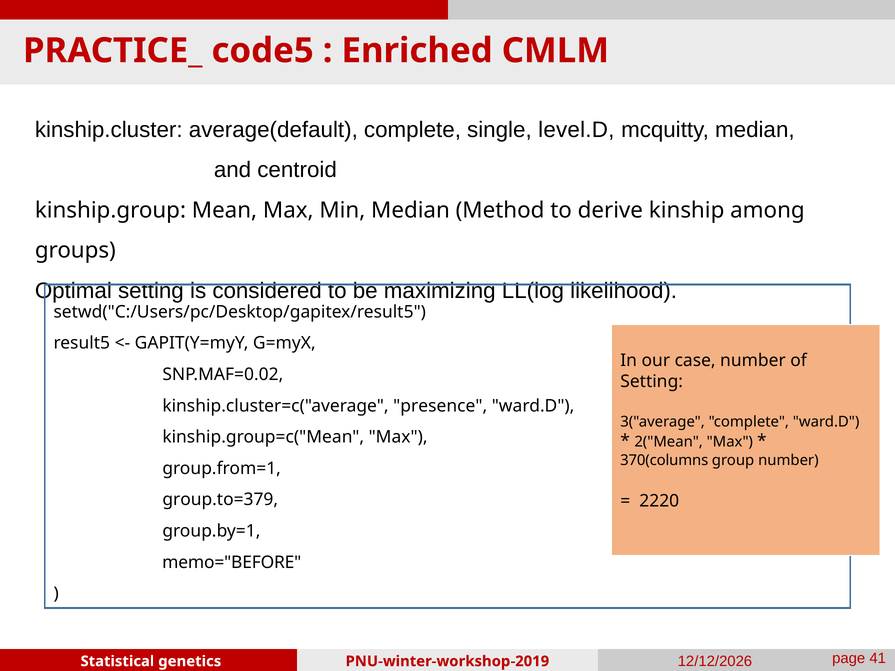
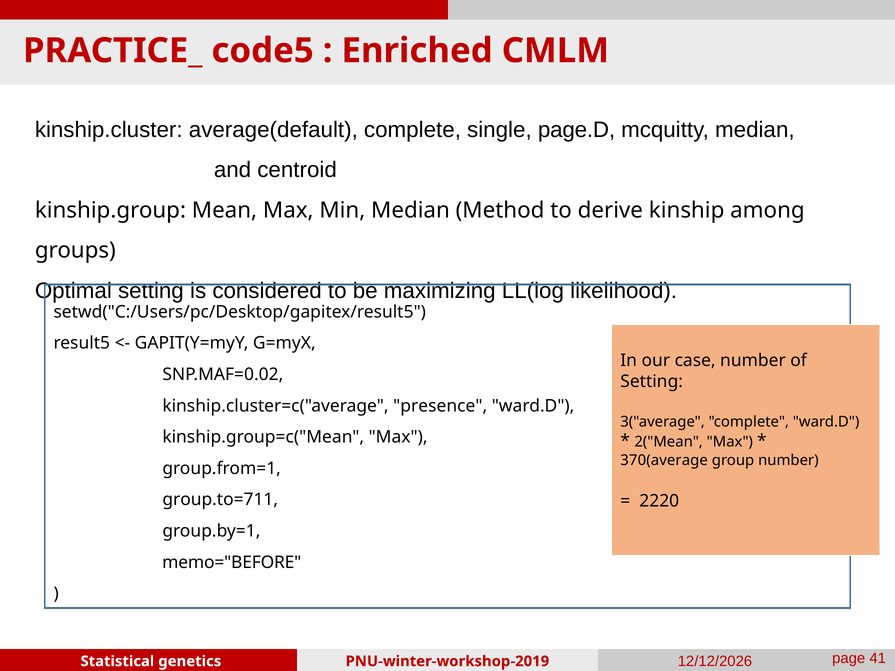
level.D: level.D -> page.D (576, 130)
370(columns: 370(columns -> 370(average (664, 461)
group.to=379: group.to=379 -> group.to=711 (220, 500)
